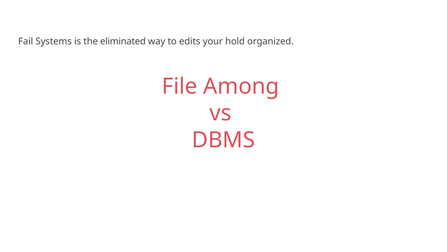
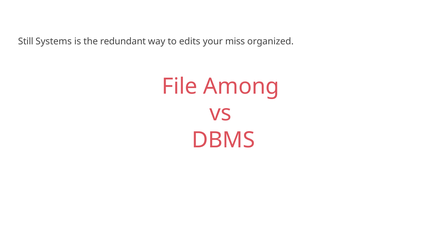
Fail: Fail -> Still (26, 41)
eliminated: eliminated -> redundant (123, 41)
hold: hold -> miss (235, 41)
